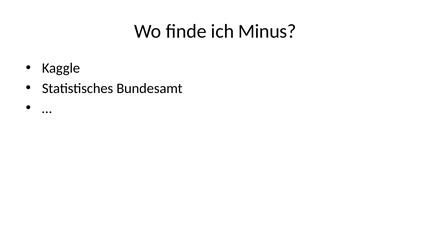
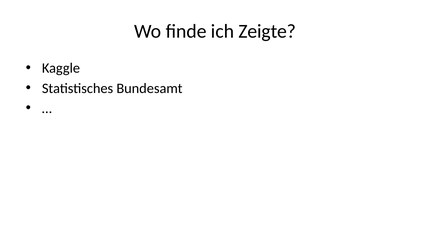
Minus: Minus -> Zeigte (267, 31)
